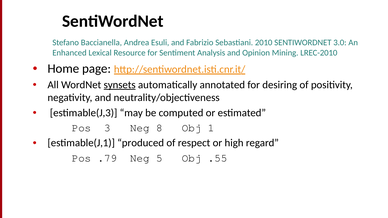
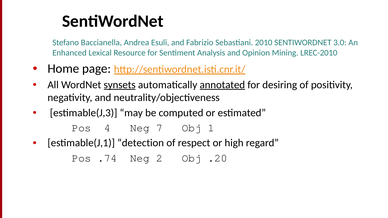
annotated underline: none -> present (222, 85)
3: 3 -> 4 (107, 128)
8: 8 -> 7 (159, 128)
produced: produced -> detection (141, 143)
.79: .79 -> .74 (107, 158)
5: 5 -> 2 (159, 158)
.55: .55 -> .20 (218, 158)
